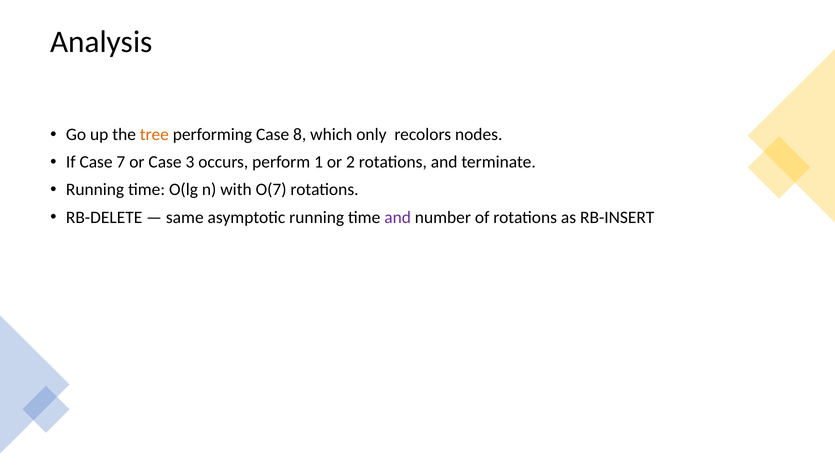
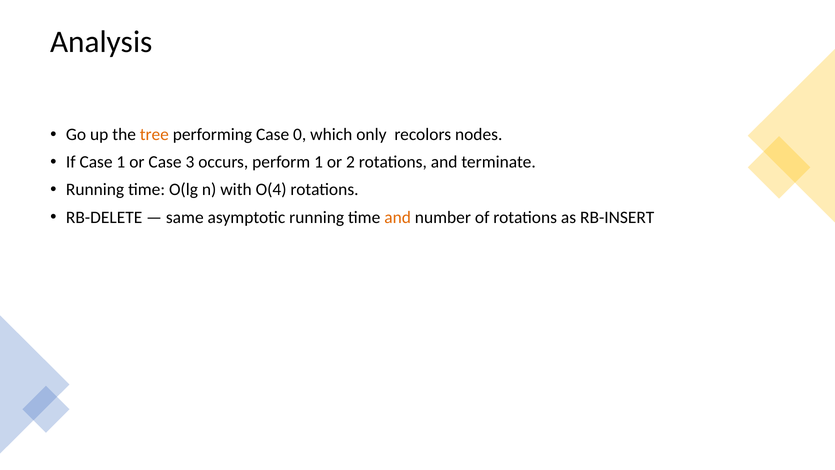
8: 8 -> 0 (300, 135)
Case 7: 7 -> 1 (121, 162)
O(7: O(7 -> O(4 (271, 190)
and colour: purple -> orange (398, 217)
